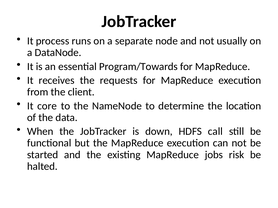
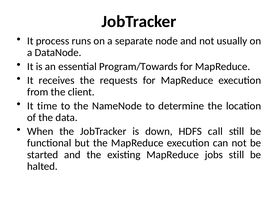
core: core -> time (47, 106)
jobs risk: risk -> still (237, 155)
